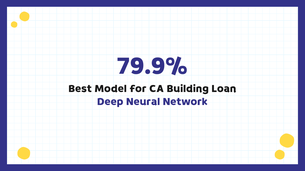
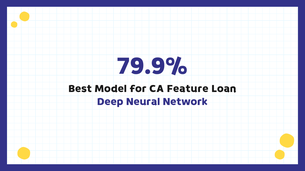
Building: Building -> Feature (188, 89)
